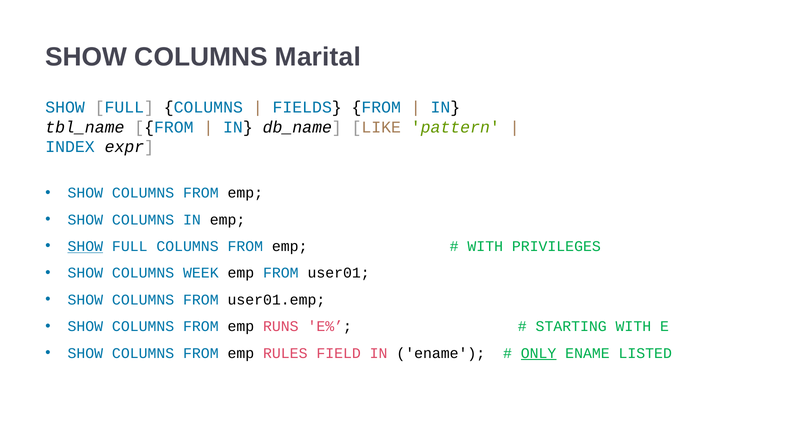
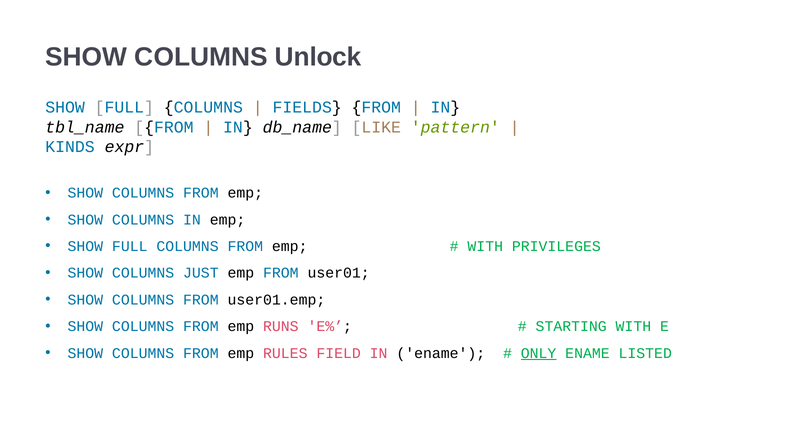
Marital: Marital -> Unlock (318, 57)
INDEX: INDEX -> KINDS (70, 147)
SHOW underline: present -> none (85, 246)
WEEK: WEEK -> JUST (201, 273)
